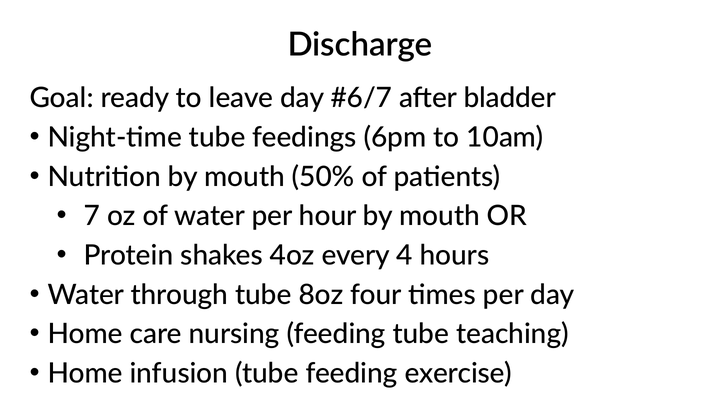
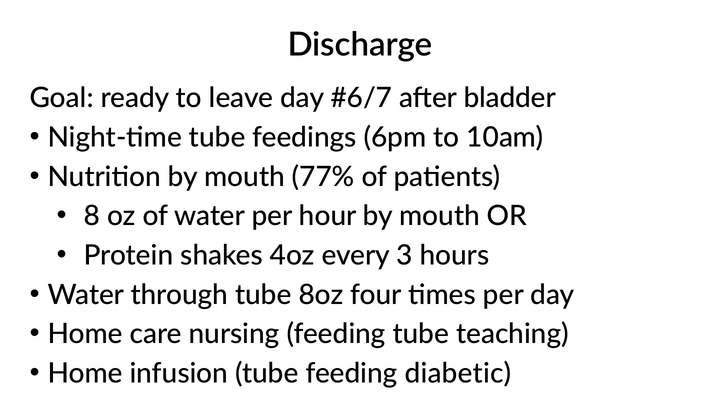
50%: 50% -> 77% (323, 177)
7: 7 -> 8 (92, 216)
4: 4 -> 3 (404, 256)
exercise: exercise -> diabetic (458, 374)
